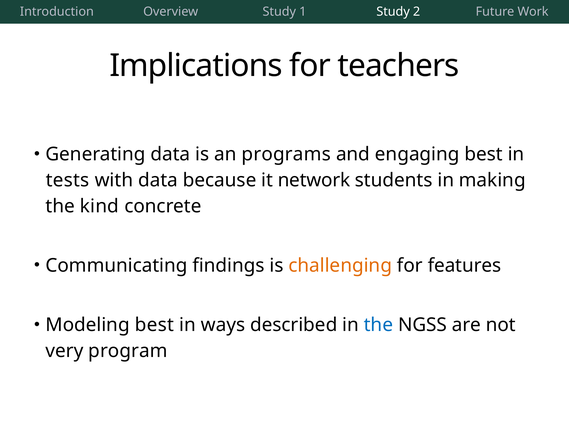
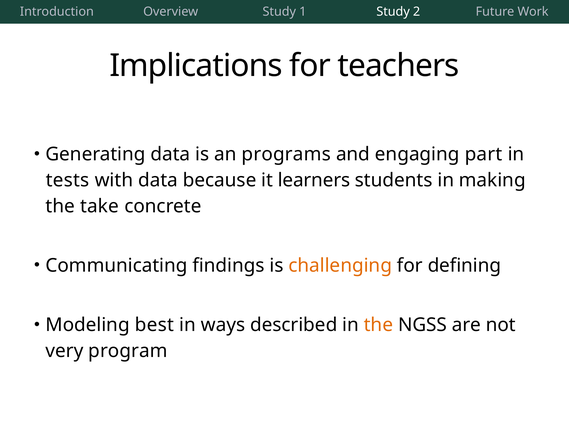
engaging best: best -> part (484, 154)
network: network -> learners (314, 180)
kind: kind -> take (99, 206)
features: features -> defining (464, 265)
the colour: blue -> orange (378, 325)
